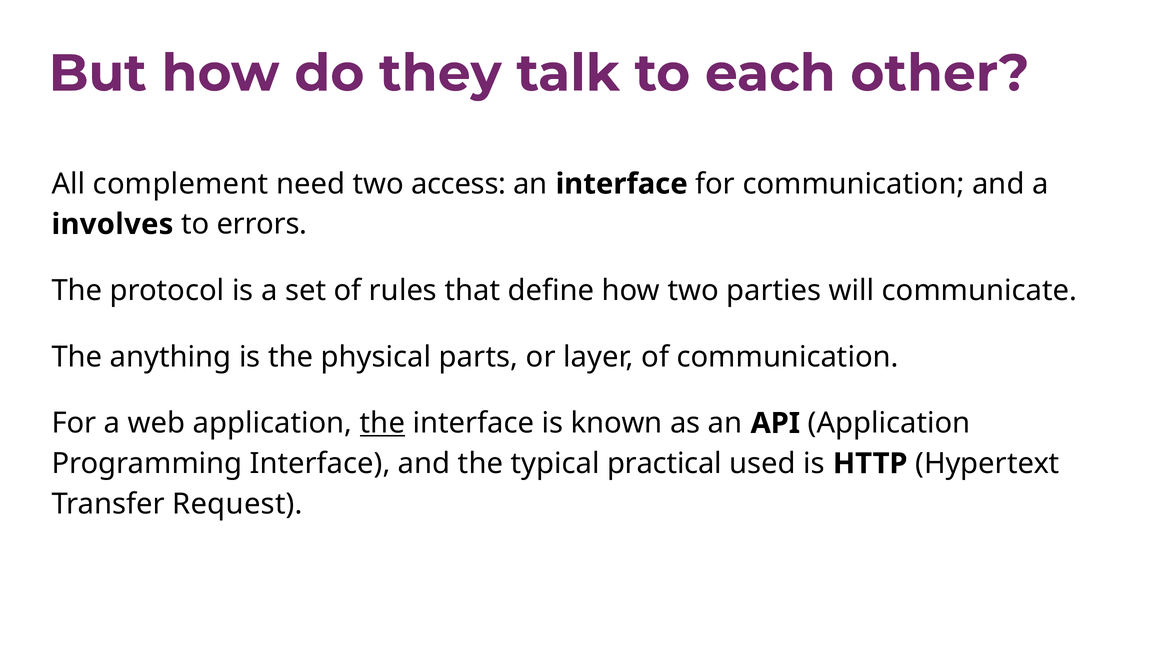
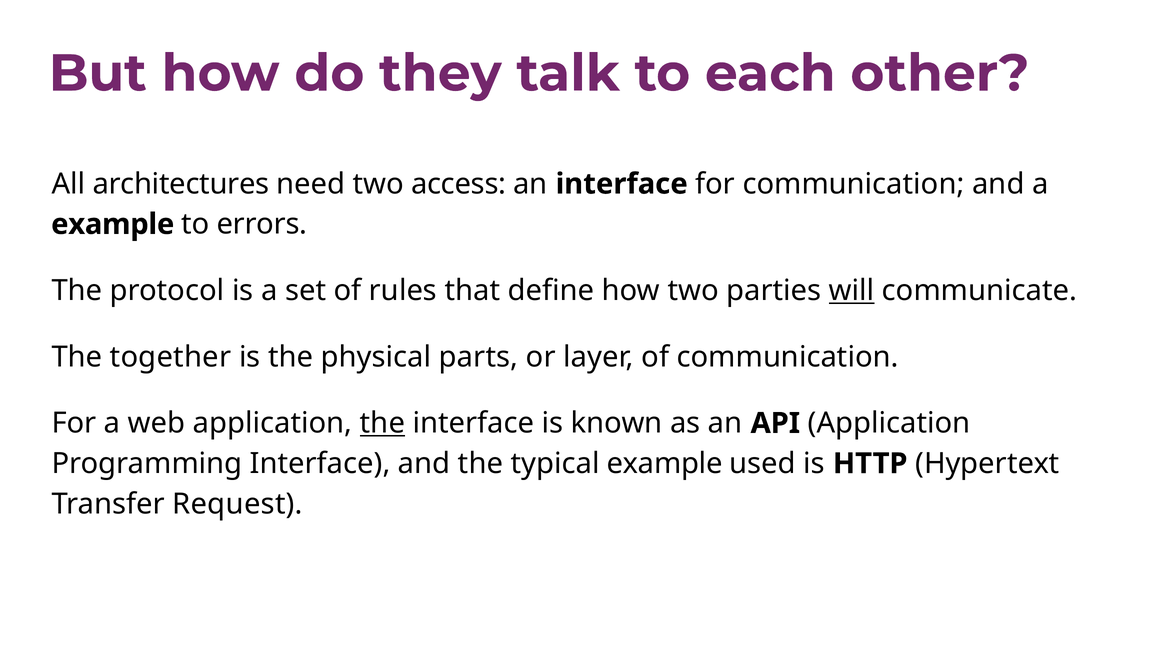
complement: complement -> architectures (181, 184)
involves: involves -> example (113, 224)
will underline: none -> present (852, 290)
anything: anything -> together (170, 357)
typical practical: practical -> example (665, 463)
